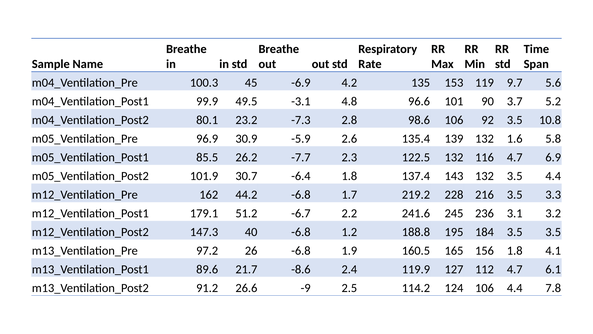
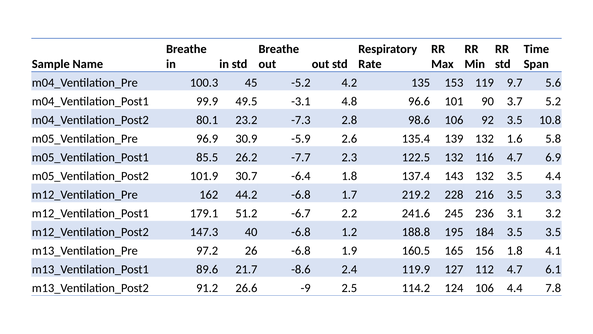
-6.9: -6.9 -> -5.2 (301, 83)
